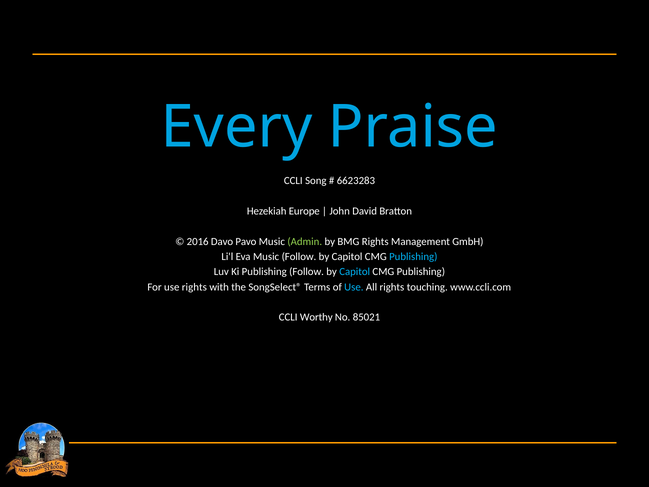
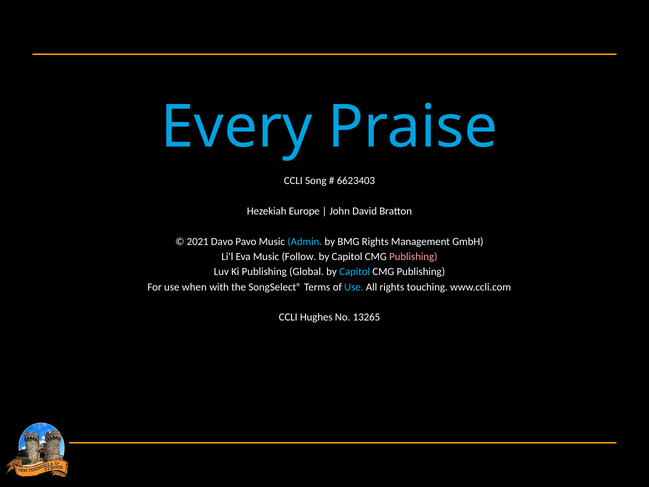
6623283: 6623283 -> 6623403 (356, 181)
2016: 2016 -> 2021 (198, 241)
Admin colour: light green -> light blue (305, 241)
Publishing colour: light blue -> pink (413, 256)
Publishing Follow: Follow -> Global (307, 272)
use rights: rights -> when (194, 287)
Worthy: Worthy -> Hughes (316, 317)
85021: 85021 -> 13265 (366, 317)
